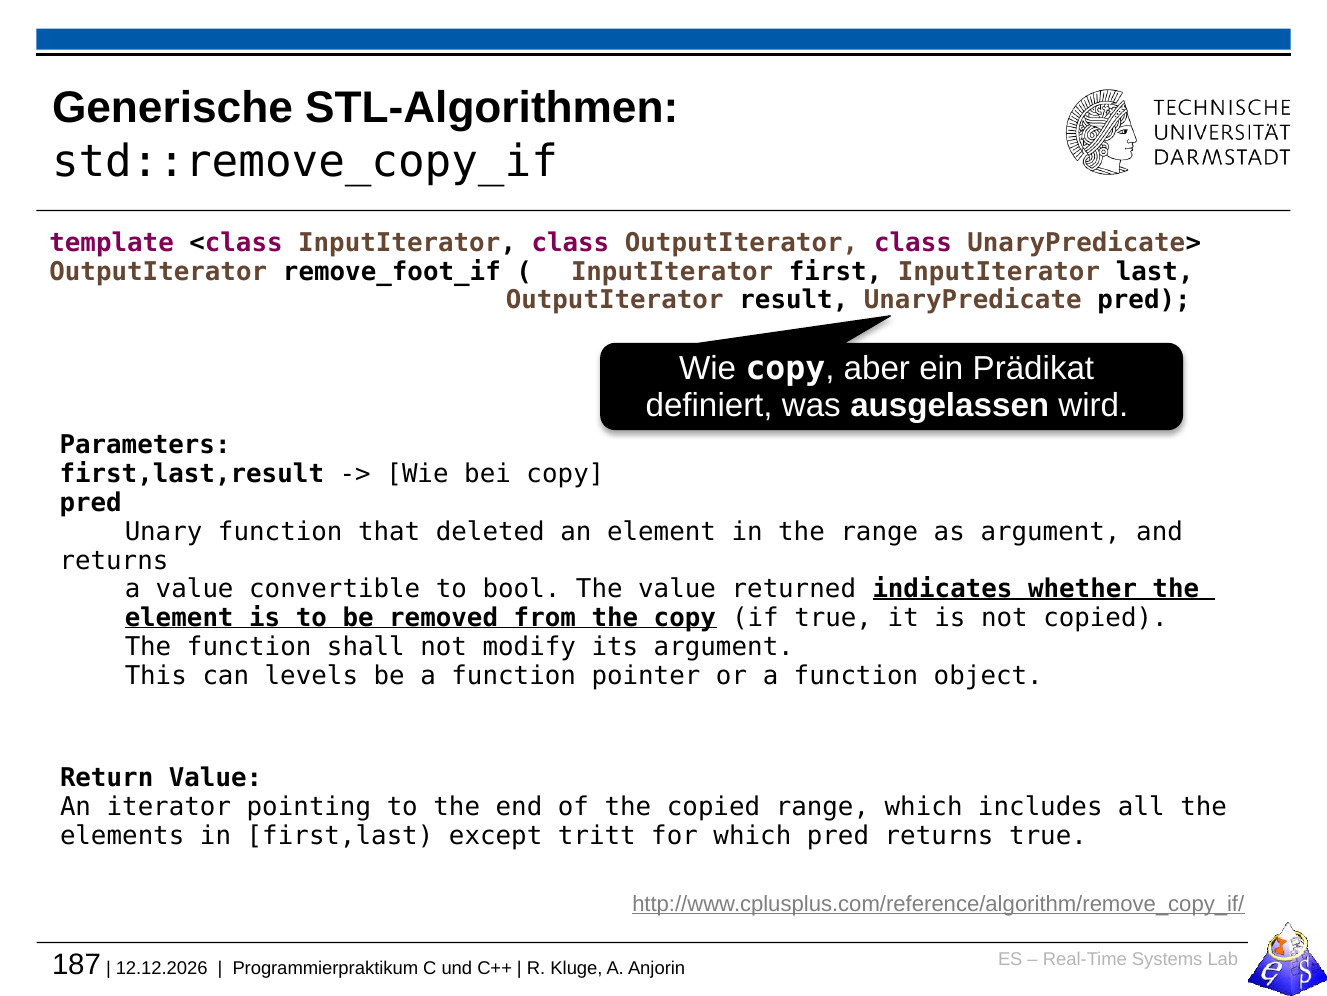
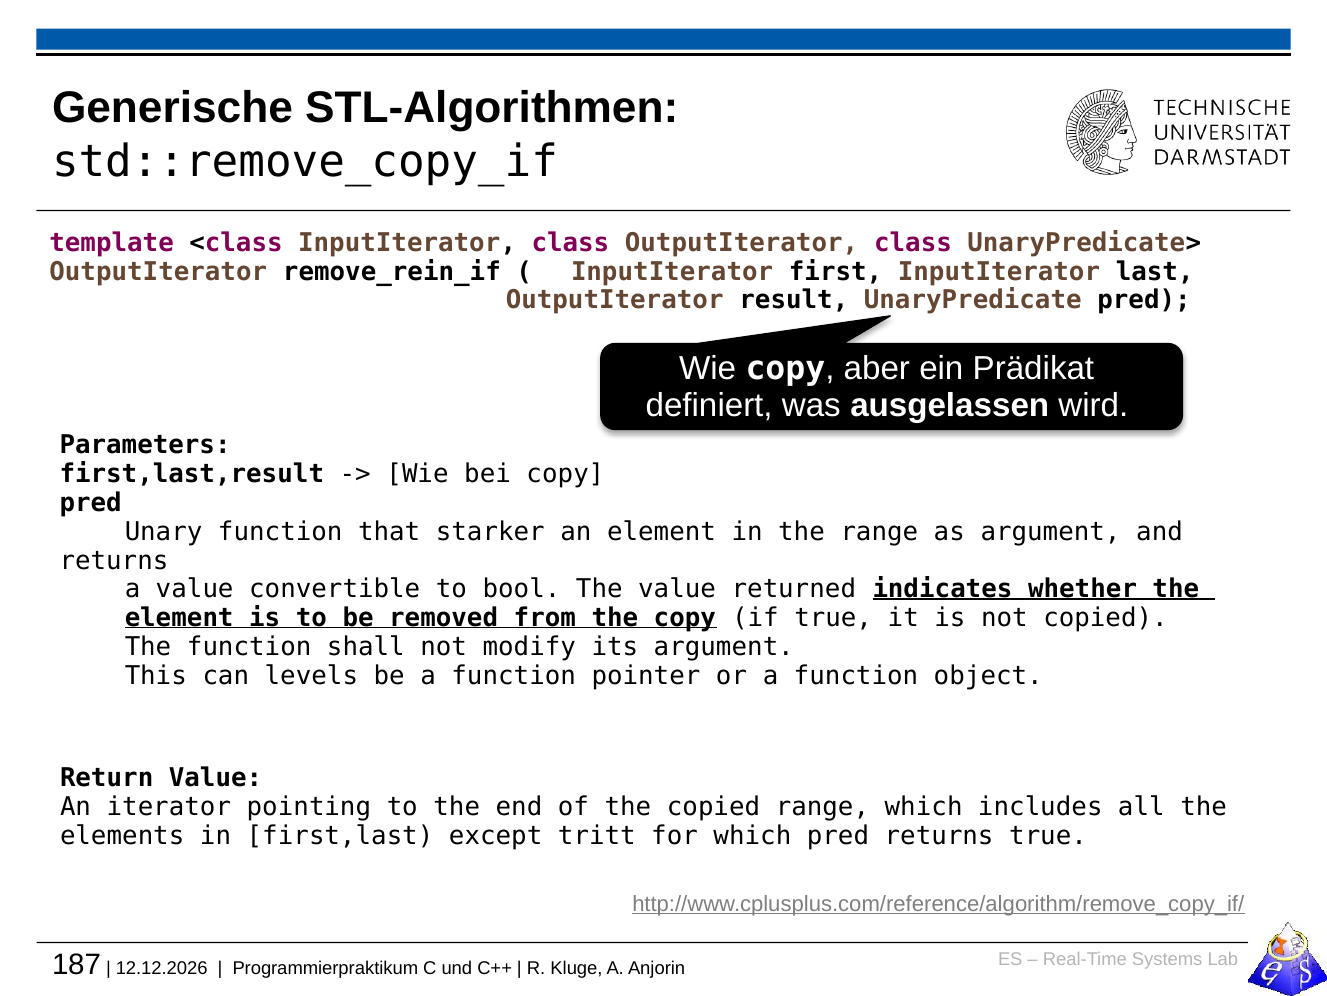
remove_foot_if: remove_foot_if -> remove_rein_if (392, 271)
deleted: deleted -> starker (490, 531)
